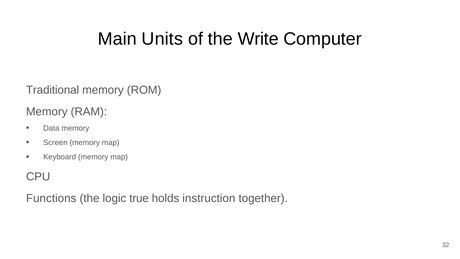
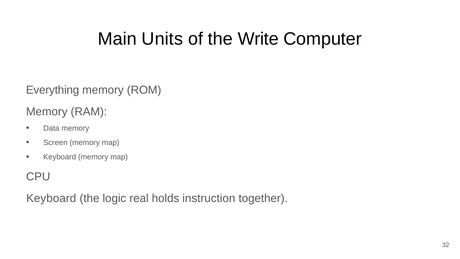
Traditional: Traditional -> Everything (53, 90)
Functions: Functions -> Keyboard (51, 198)
true: true -> real (139, 198)
